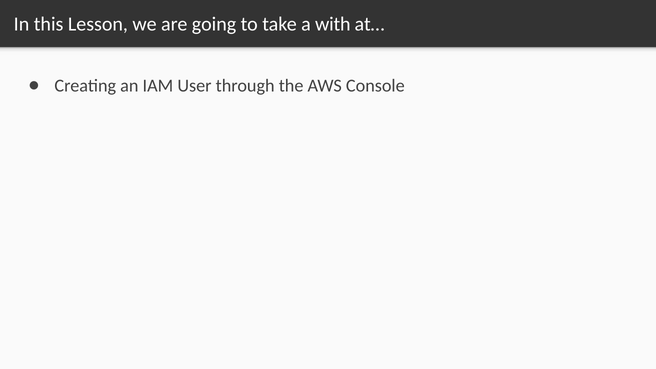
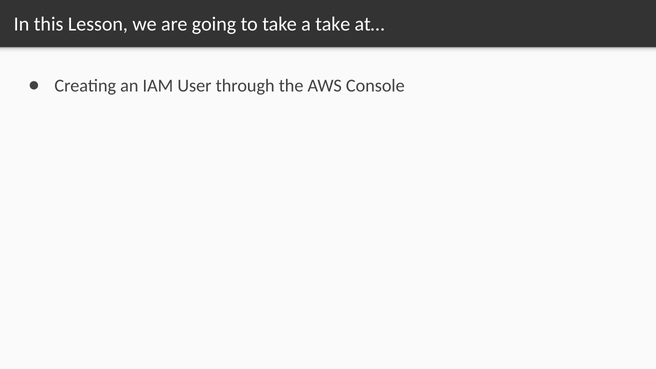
a with: with -> take (333, 24)
